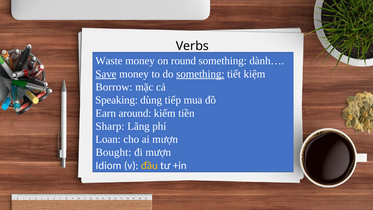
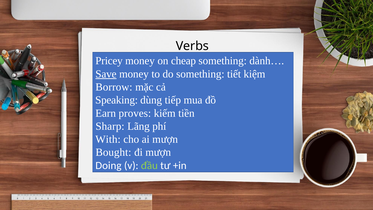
Waste: Waste -> Pricey (109, 61)
round: round -> cheap (183, 61)
something underline: present -> none (200, 74)
around: around -> proves (135, 113)
Loan: Loan -> With (108, 139)
Idiom: Idiom -> Doing (108, 165)
đầu colour: yellow -> light green (149, 165)
